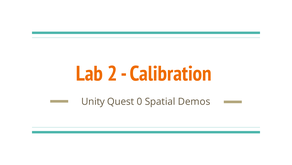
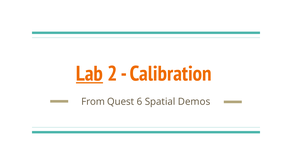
Lab underline: none -> present (89, 73)
Unity: Unity -> From (93, 101)
0: 0 -> 6 (140, 101)
